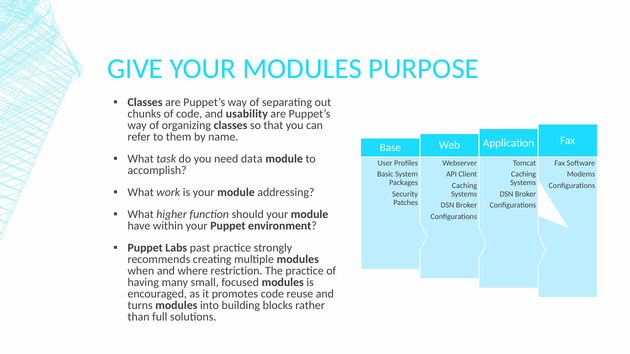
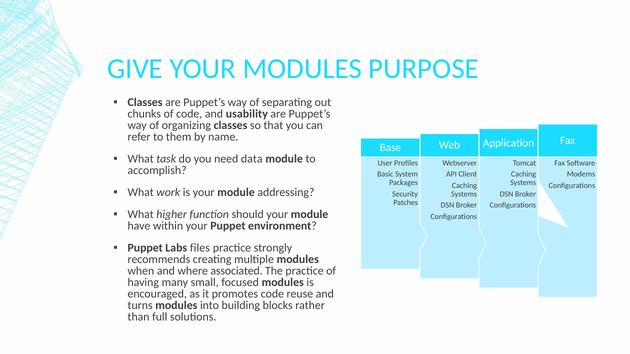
past: past -> files (200, 248)
restriction: restriction -> associated (237, 271)
